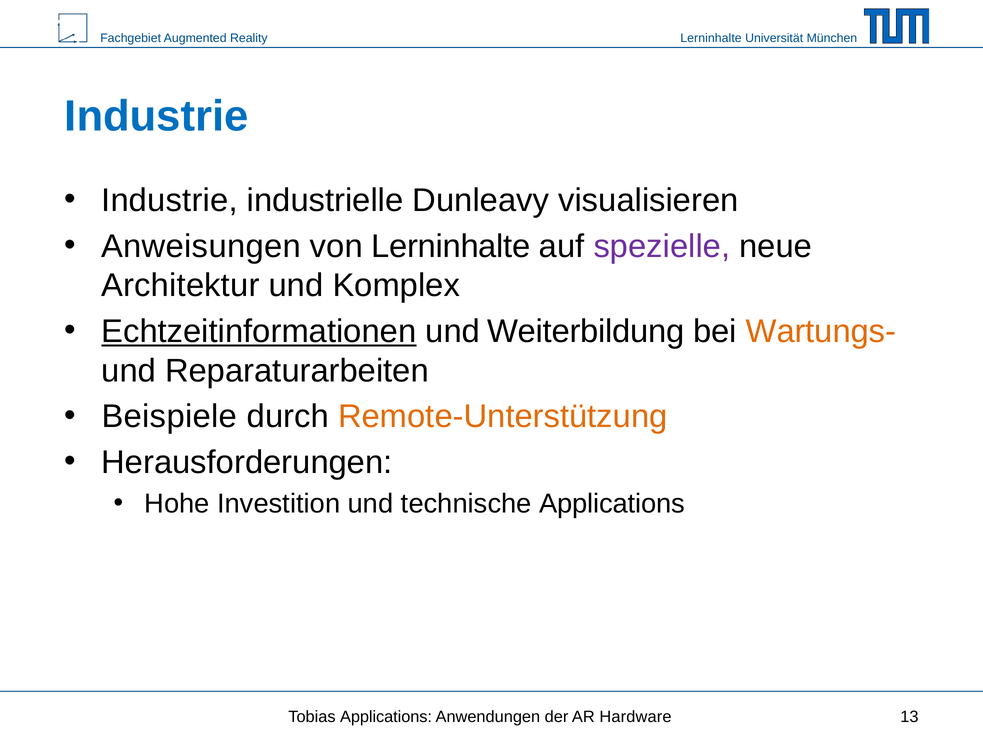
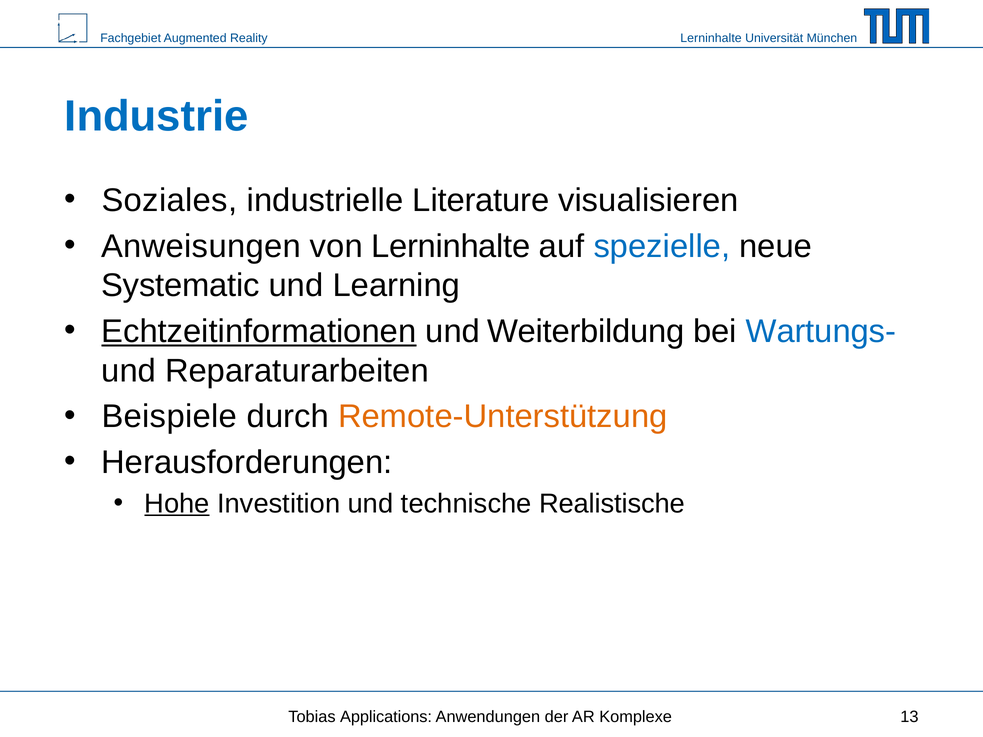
Industrie: Industrie -> Soziales (169, 201)
Dunleavy: Dunleavy -> Literature (481, 201)
spezielle colour: purple -> blue (662, 246)
Architektur: Architektur -> Systematic (181, 286)
Komplex: Komplex -> Learning (396, 286)
Wartungs- colour: orange -> blue (821, 332)
Hohe underline: none -> present (177, 504)
technische Applications: Applications -> Realistische (612, 504)
Hardware: Hardware -> Komplexe (636, 717)
